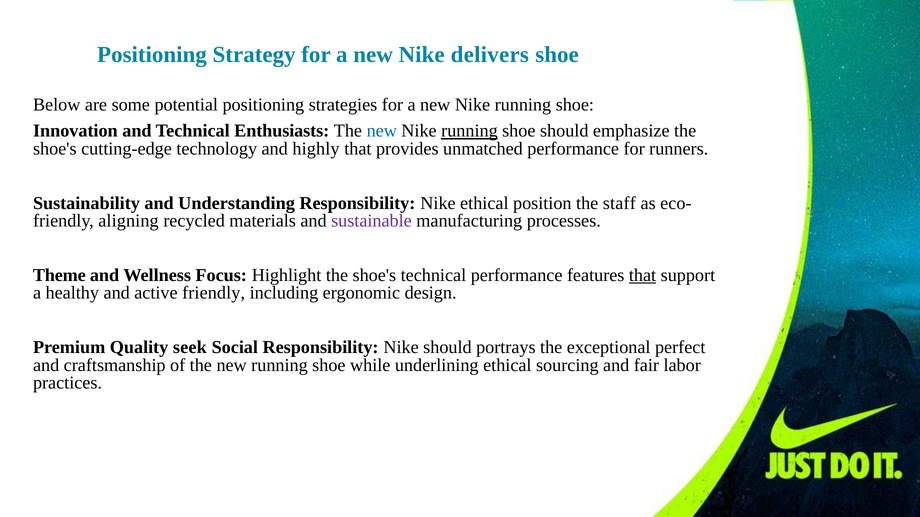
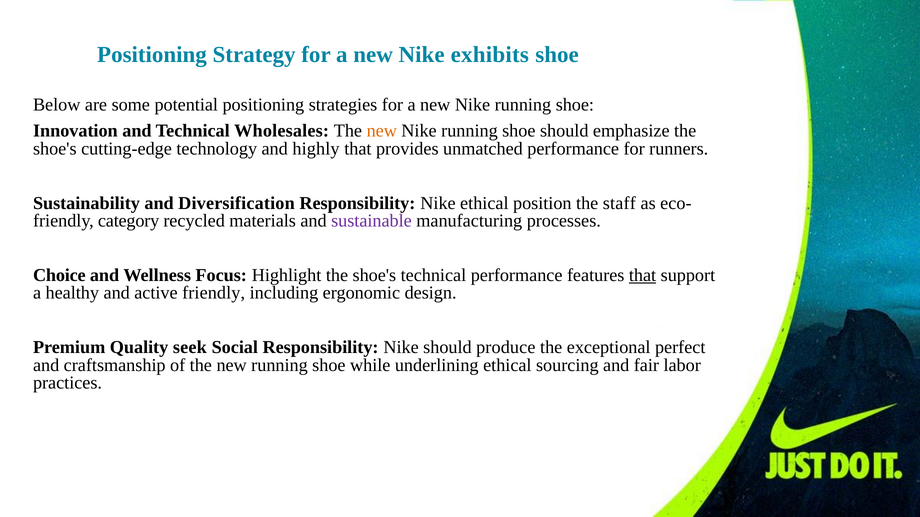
delivers: delivers -> exhibits (490, 55)
Enthusiasts: Enthusiasts -> Wholesales (282, 131)
new colour: blue -> orange (382, 131)
running underline: present -> none (469, 131)
Understanding: Understanding -> Diversification (236, 203)
aligning: aligning -> category (129, 221)
Theme: Theme -> Choice (59, 276)
portrays: portrays -> produce (506, 348)
